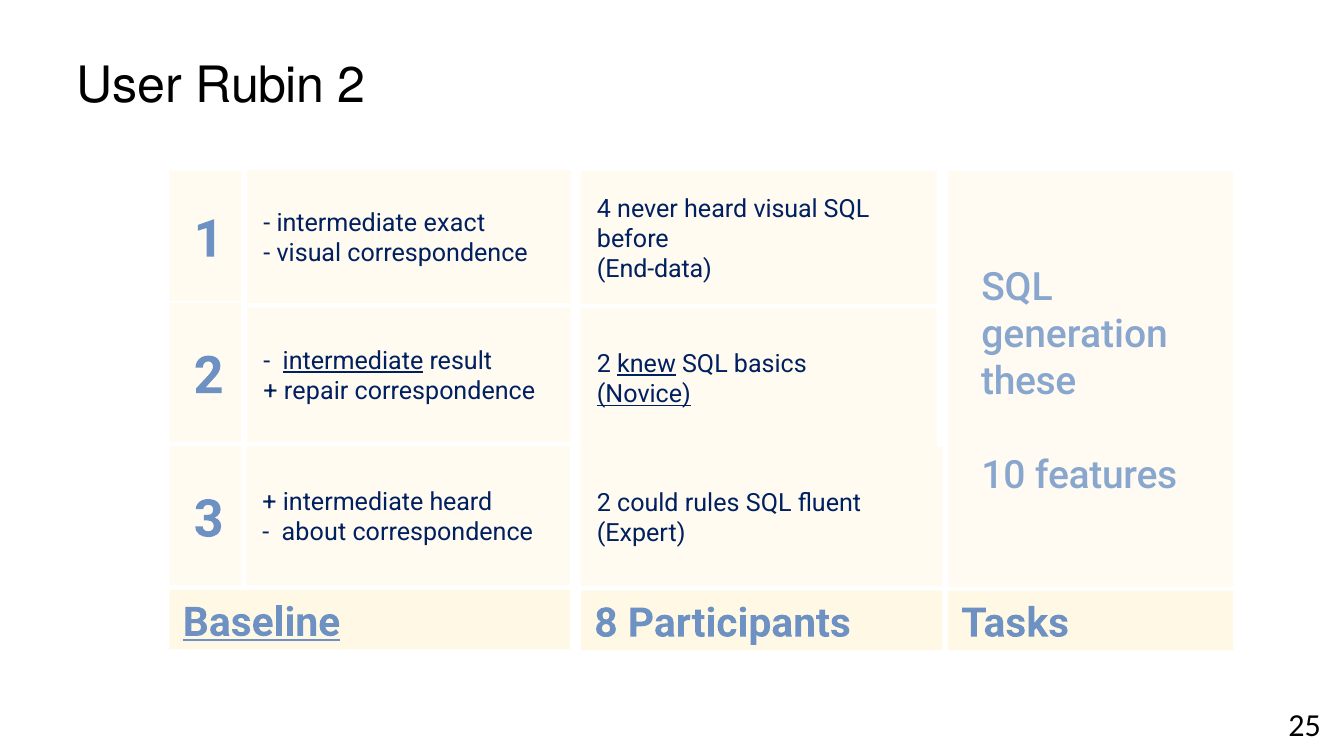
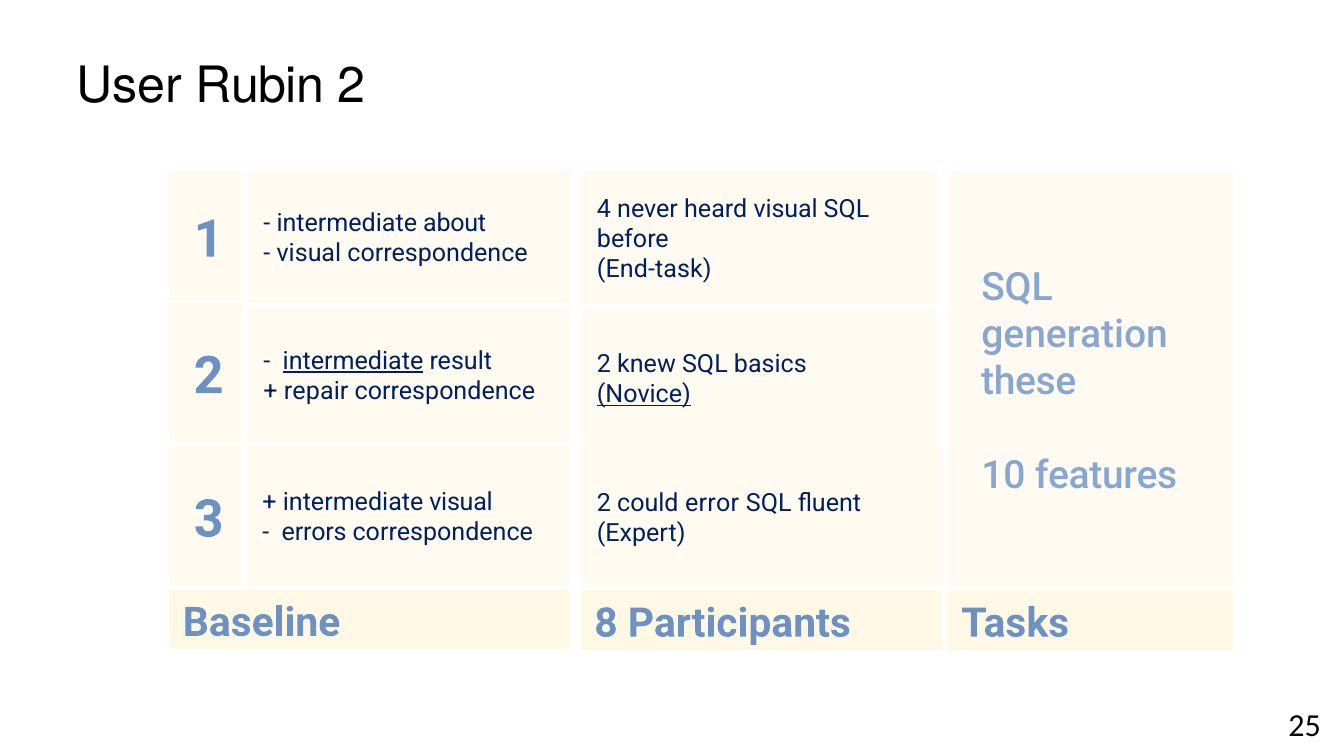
exact: exact -> about (455, 223)
End-data: End-data -> End-task (654, 269)
knew underline: present -> none (647, 365)
intermediate heard: heard -> visual (461, 503)
rules: rules -> error (712, 504)
about: about -> errors (314, 533)
Baseline underline: present -> none (262, 623)
